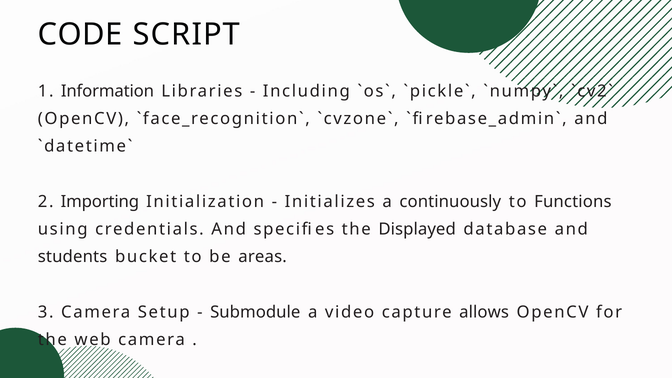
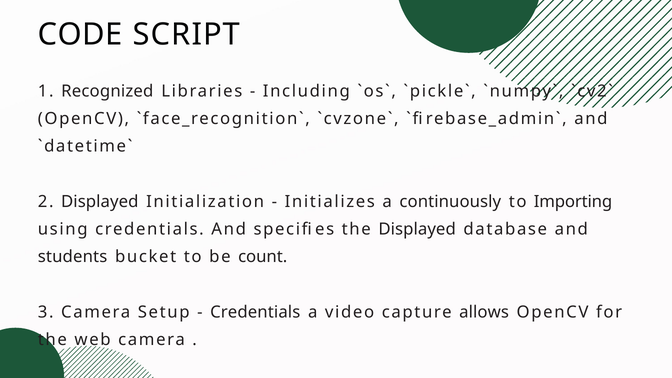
Information: Information -> Recognized (107, 91)
2 Importing: Importing -> Displayed (100, 202)
Functions: Functions -> Importing (573, 202)
areas: areas -> count (263, 257)
Submodule: Submodule -> Credentials (255, 312)
